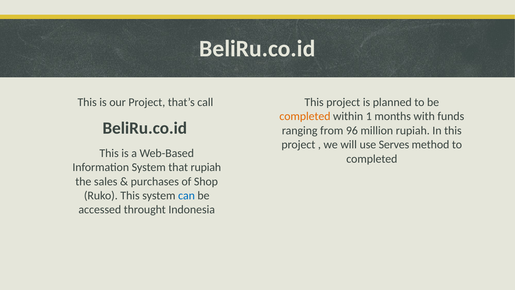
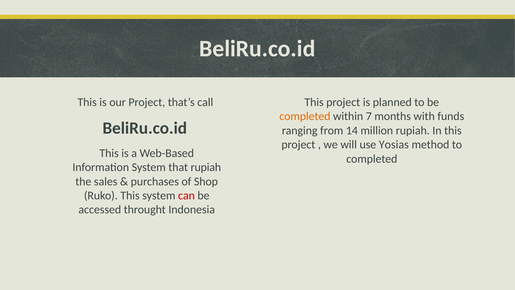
1: 1 -> 7 (369, 116)
96: 96 -> 14 (352, 130)
Serves: Serves -> Yosias (394, 145)
can colour: blue -> red (187, 195)
